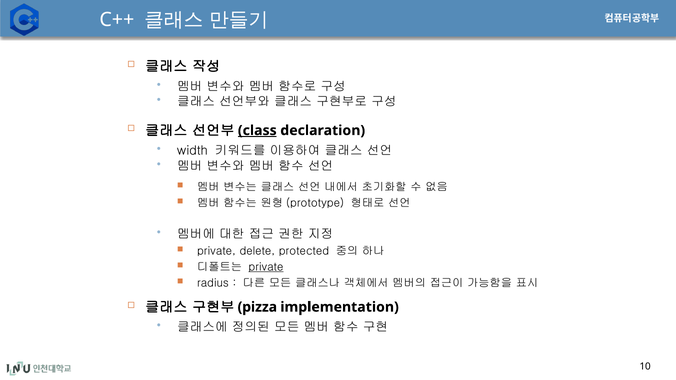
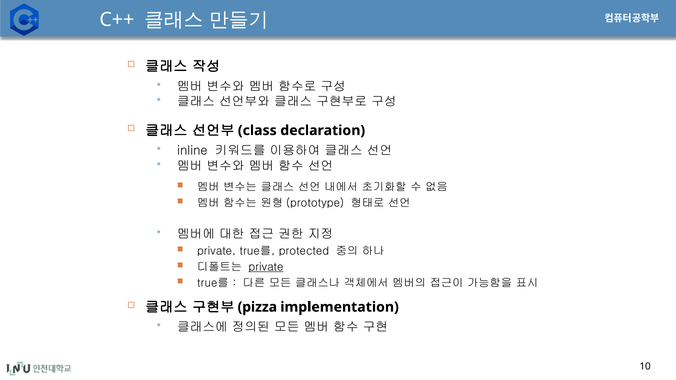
class underline: present -> none (257, 131)
width: width -> inline (192, 151)
private delete: delete -> true를 (257, 251)
radius: radius -> true를 (213, 283)
